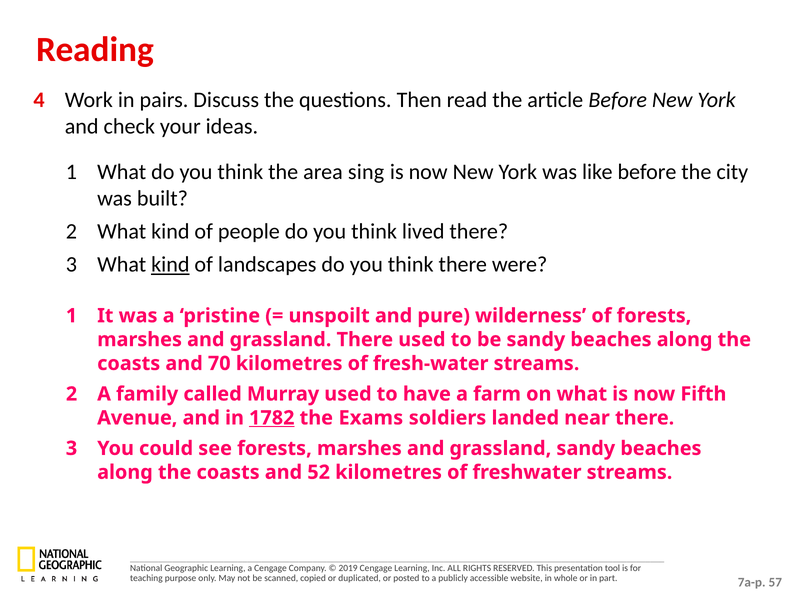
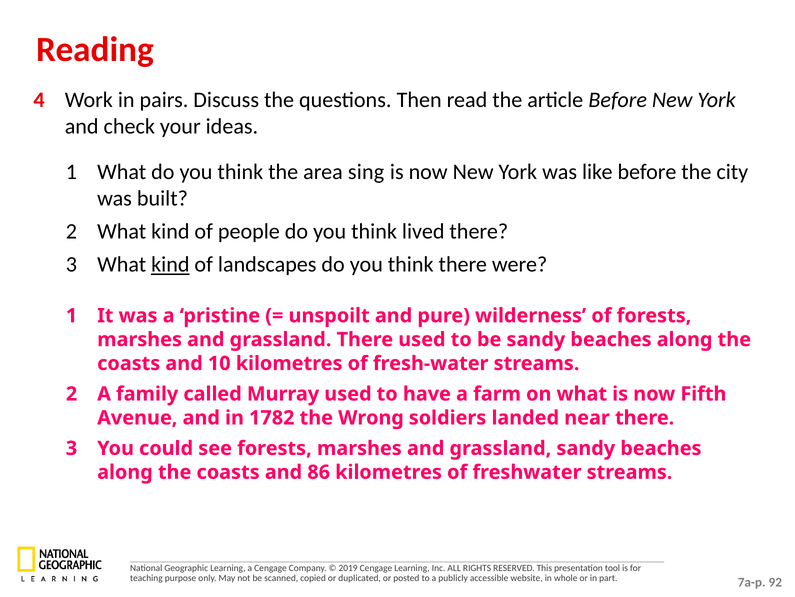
70: 70 -> 10 (219, 363)
1782 underline: present -> none (272, 417)
Exams: Exams -> Wrong (371, 417)
52: 52 -> 86 (319, 472)
57: 57 -> 92 (775, 582)
